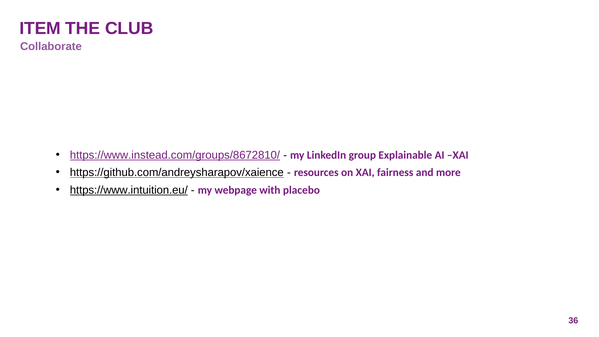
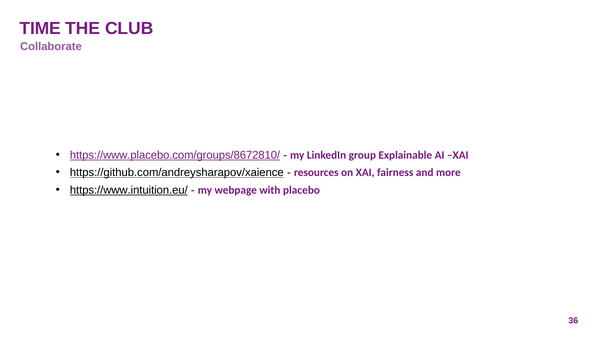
ITEM: ITEM -> TIME (40, 28)
https://www.instead.com/groups/8672810/: https://www.instead.com/groups/8672810/ -> https://www.placebo.com/groups/8672810/ (175, 155)
